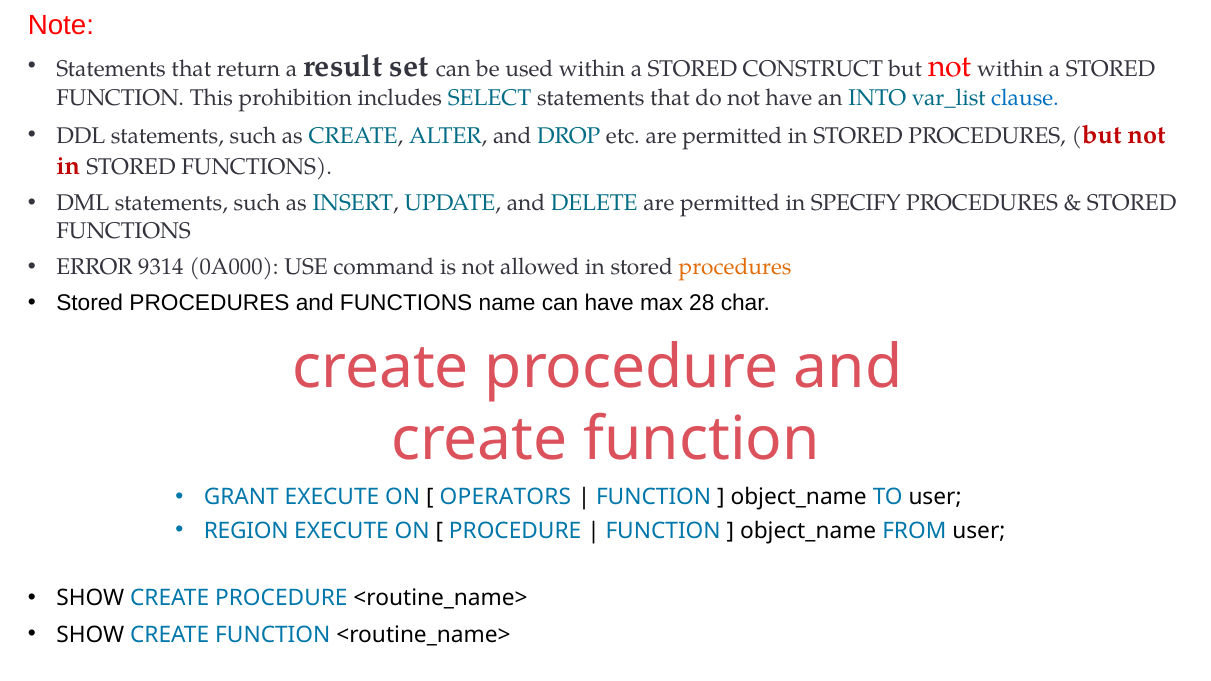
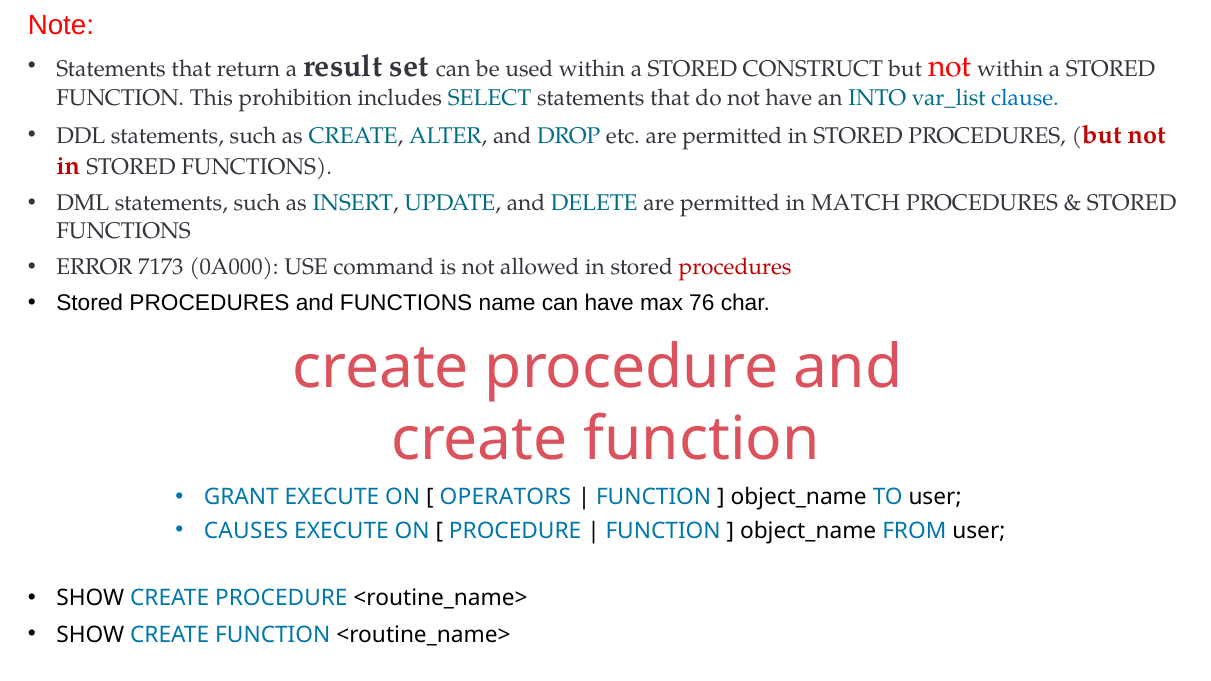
SPECIFY: SPECIFY -> MATCH (856, 204)
9314: 9314 -> 7173 (161, 267)
procedures colour: orange -> red (735, 267)
28: 28 -> 76 (702, 303)
REGION: REGION -> CAUSES (246, 531)
